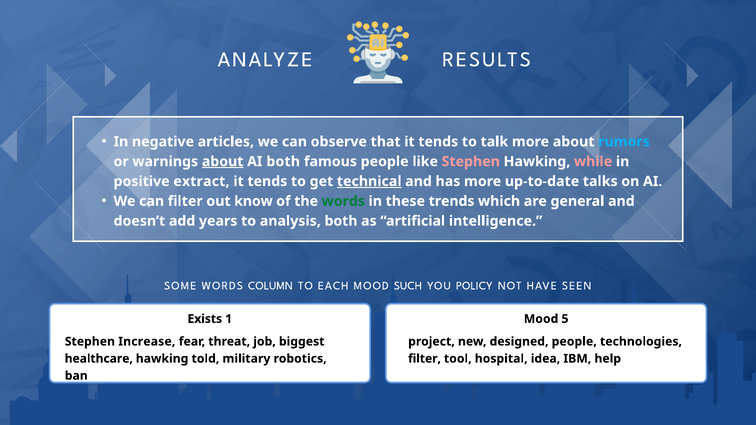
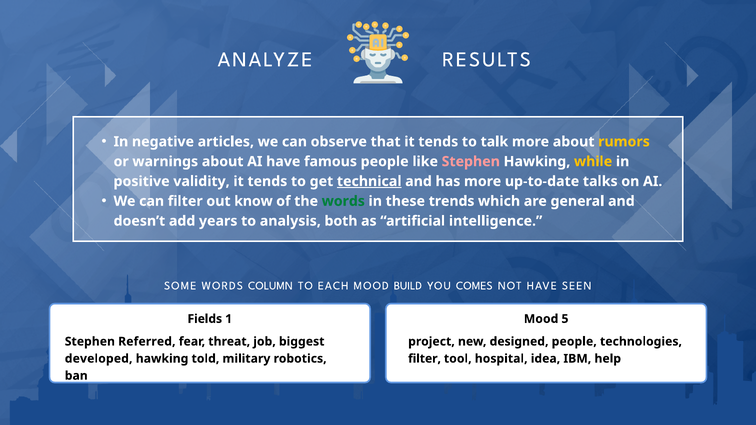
rumors colour: light blue -> yellow (624, 142)
about underline: present -> none (223, 162)
AI both: both -> have (283, 162)
while colour: pink -> yellow (593, 162)
extract: extract -> validity (201, 181)
SUCH: SUCH -> BUILD (408, 286)
POLICY: POLICY -> COMES (474, 286)
Exists: Exists -> Fields (205, 319)
Increase: Increase -> Referred (147, 342)
healthcare: healthcare -> developed (99, 359)
